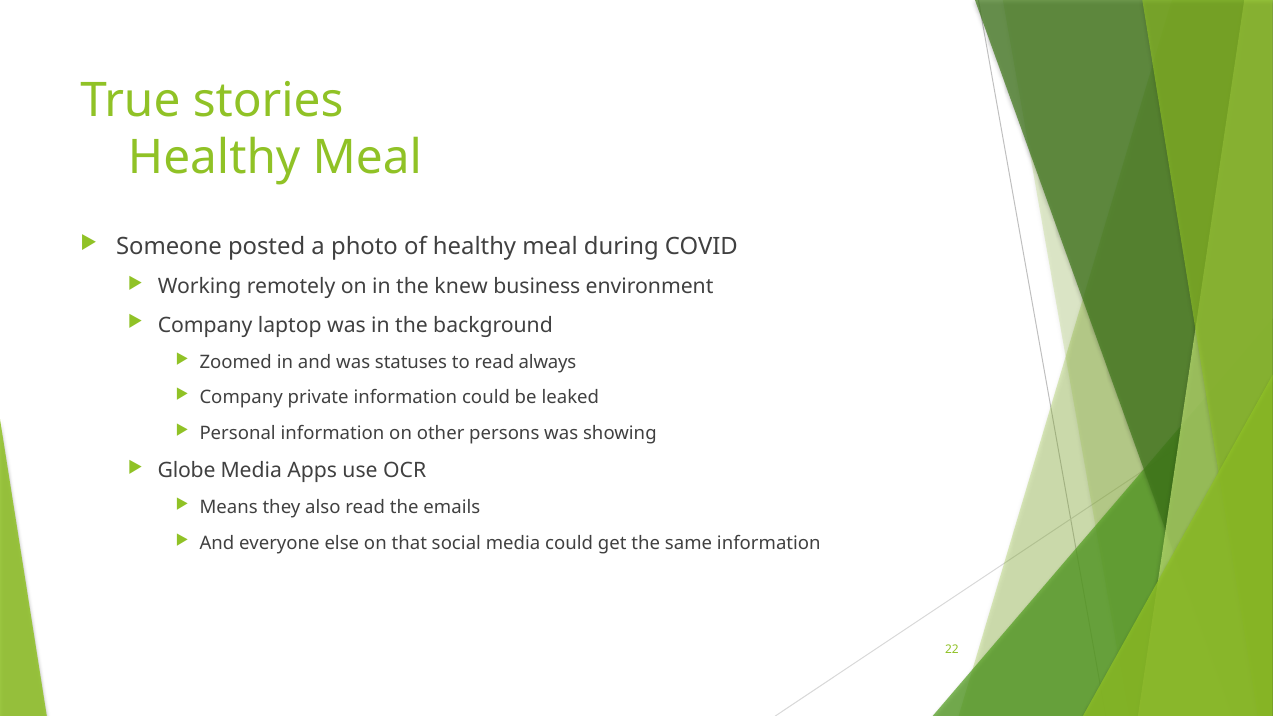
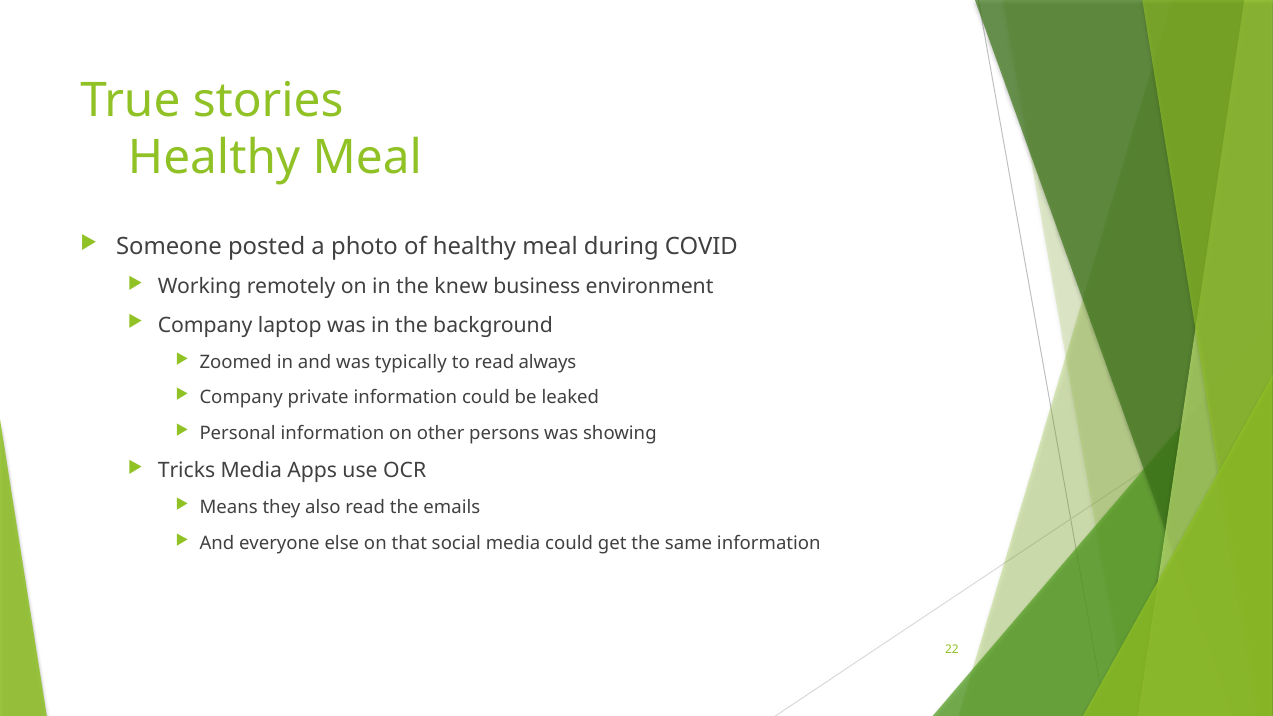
statuses: statuses -> typically (411, 362)
Globe: Globe -> Tricks (187, 471)
